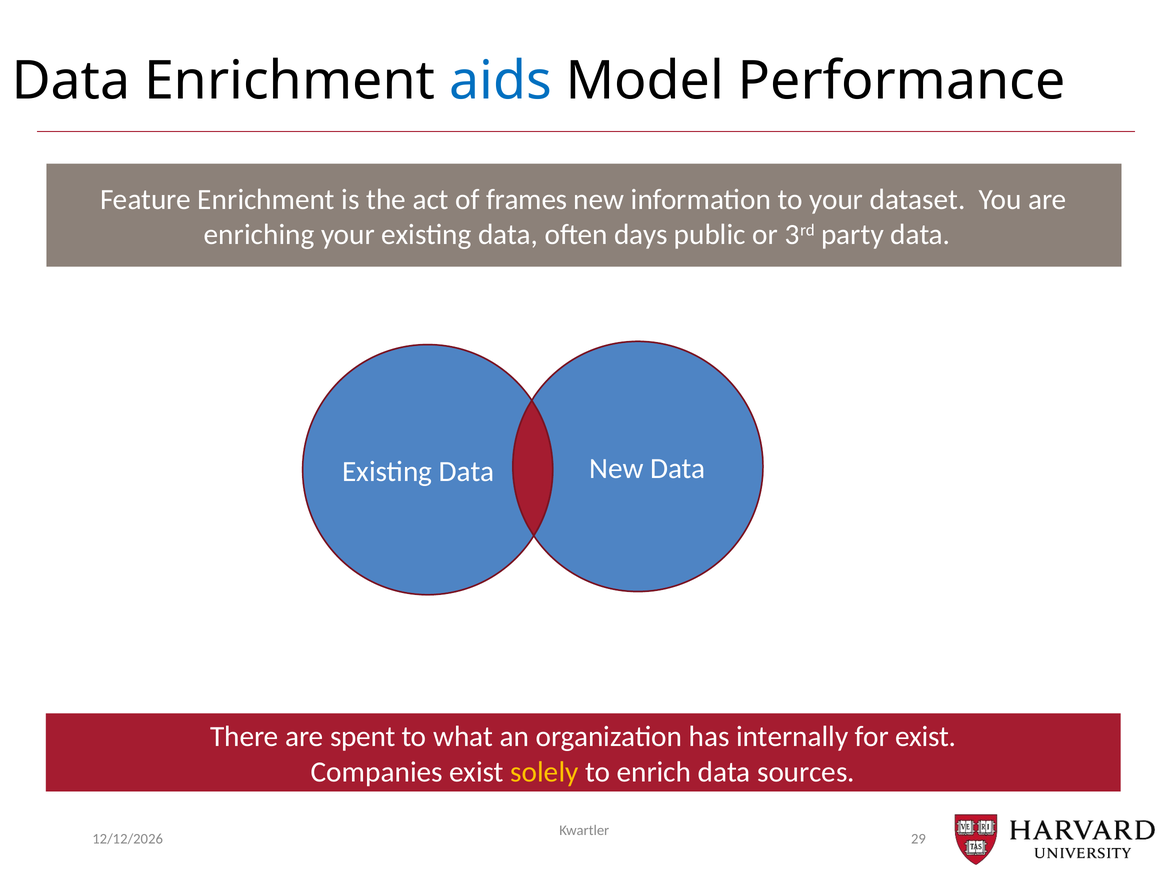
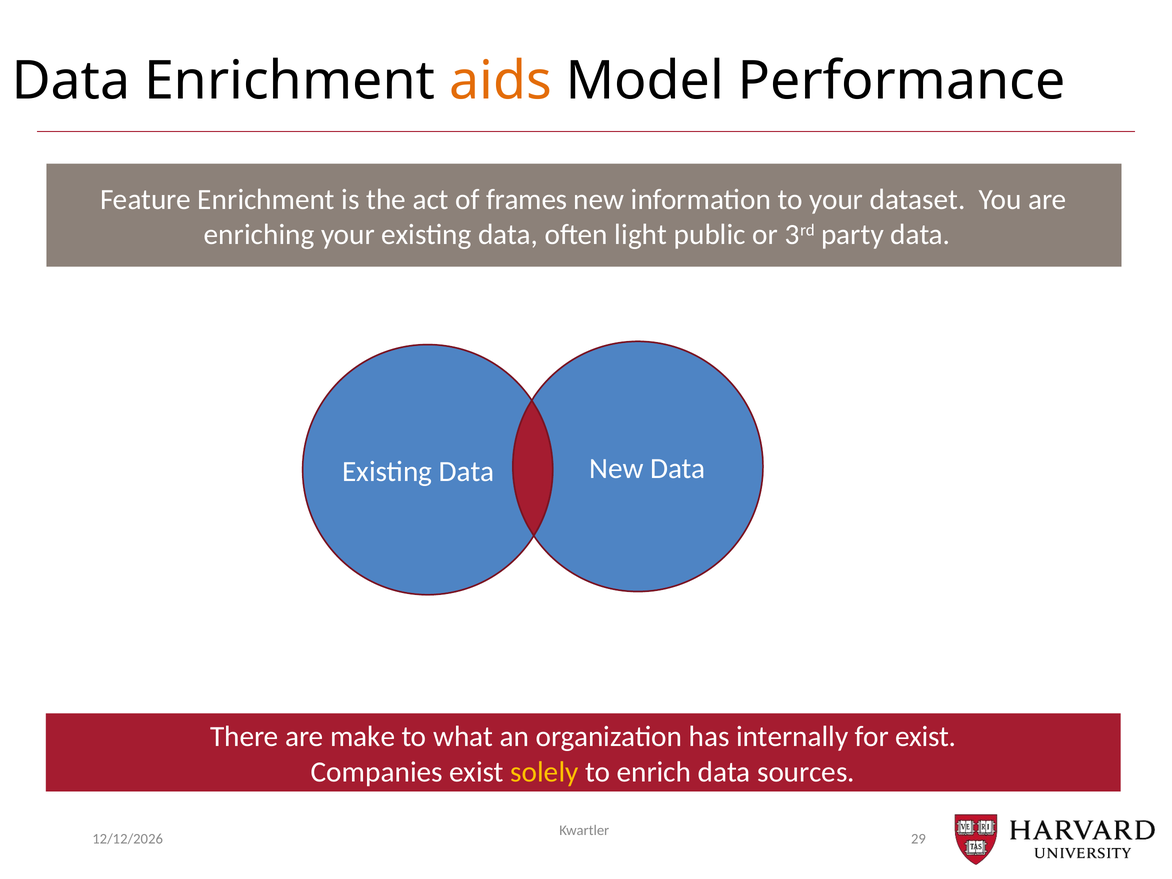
aids colour: blue -> orange (500, 81)
days: days -> light (641, 235)
spent: spent -> make (363, 737)
